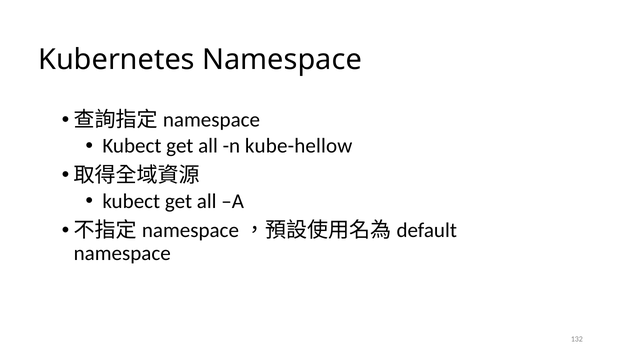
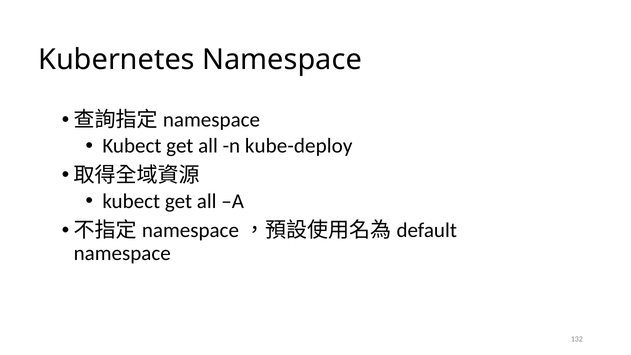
kube-hellow: kube-hellow -> kube-deploy (299, 146)
